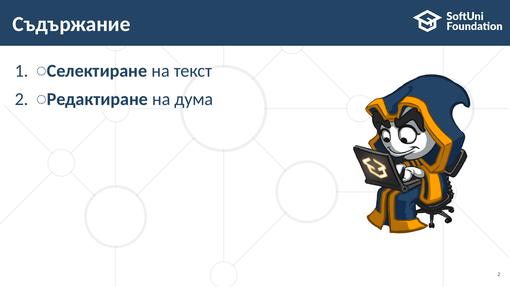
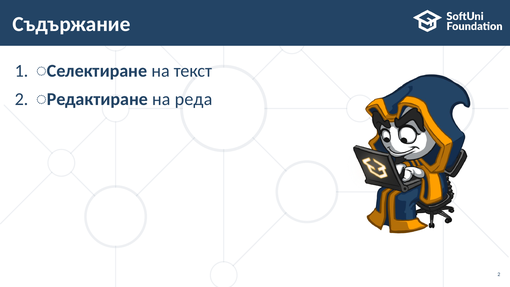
дума: дума -> реда (194, 99)
